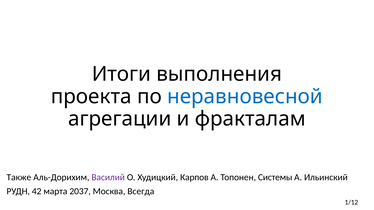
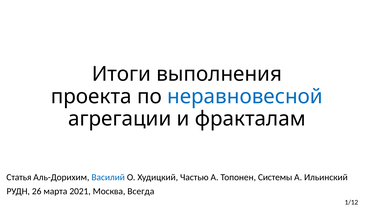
Также: Также -> Статья (19, 178)
Василий colour: purple -> blue (108, 178)
Карпов: Карпов -> Частью (194, 178)
42: 42 -> 26 (37, 192)
2037: 2037 -> 2021 (80, 192)
